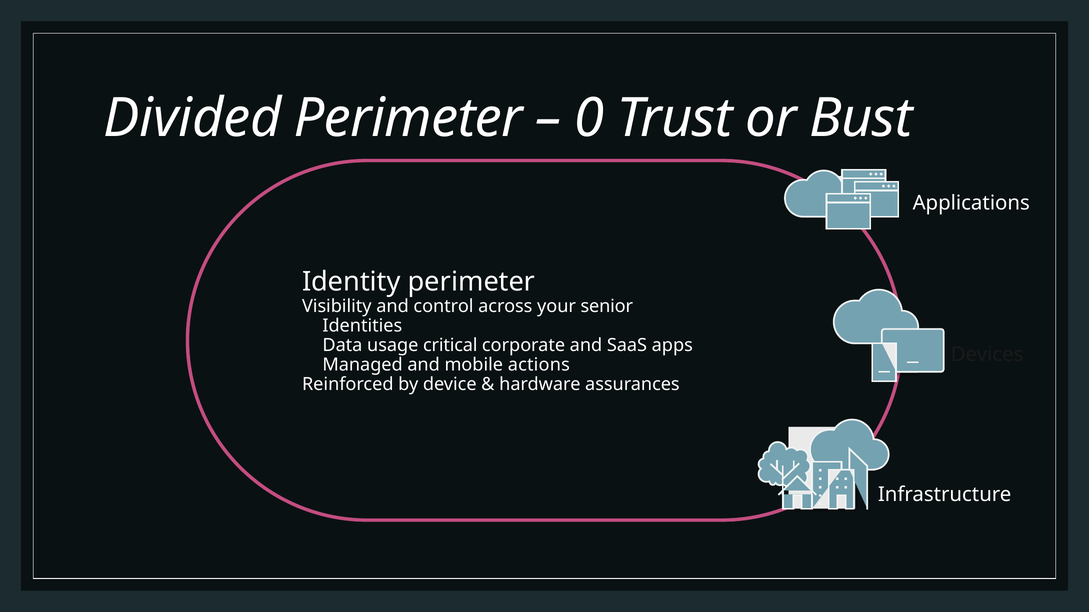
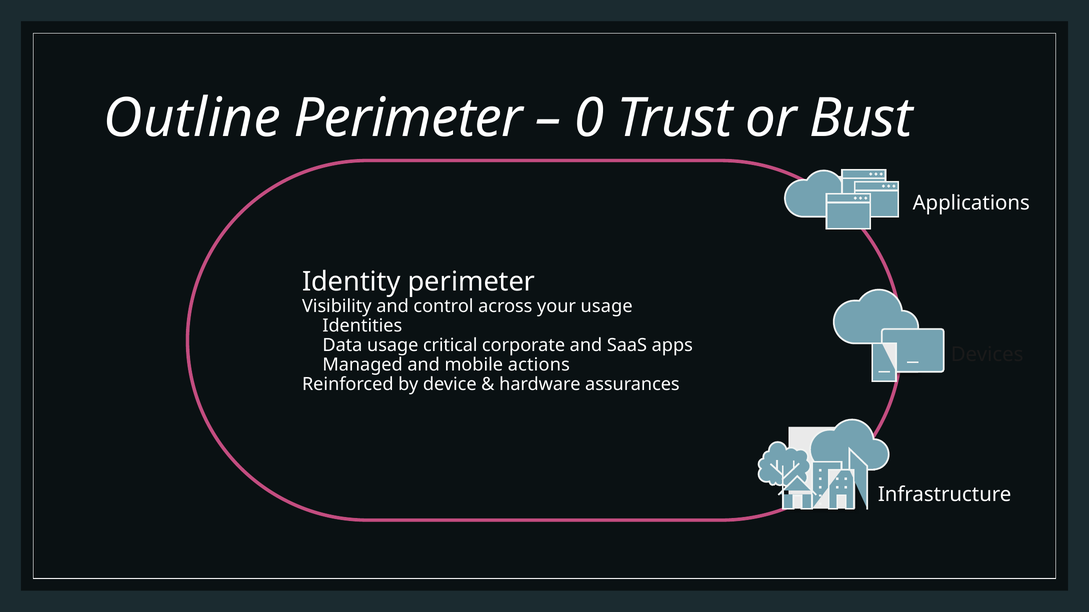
Divided: Divided -> Outline (192, 118)
your senior: senior -> usage (607, 306)
